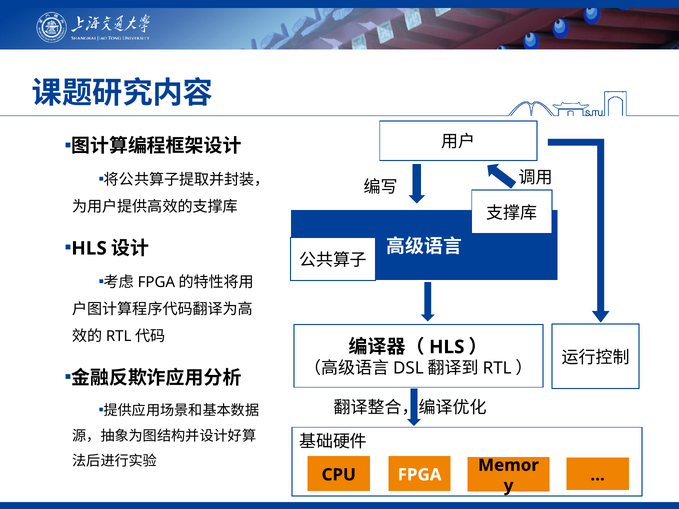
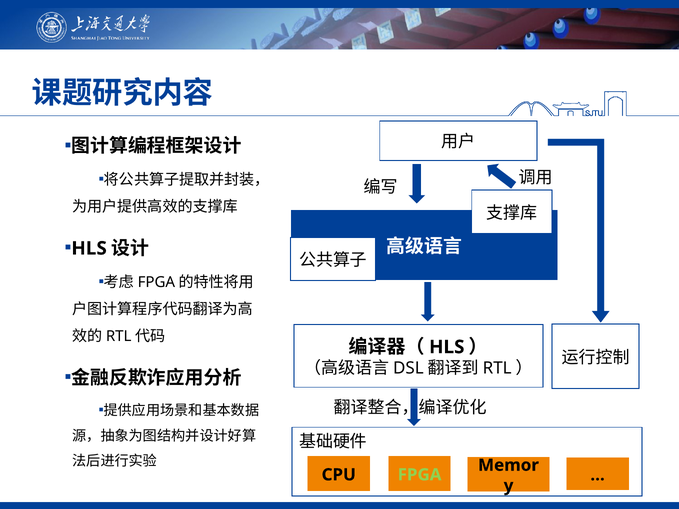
FPGA colour: white -> light green (420, 475)
